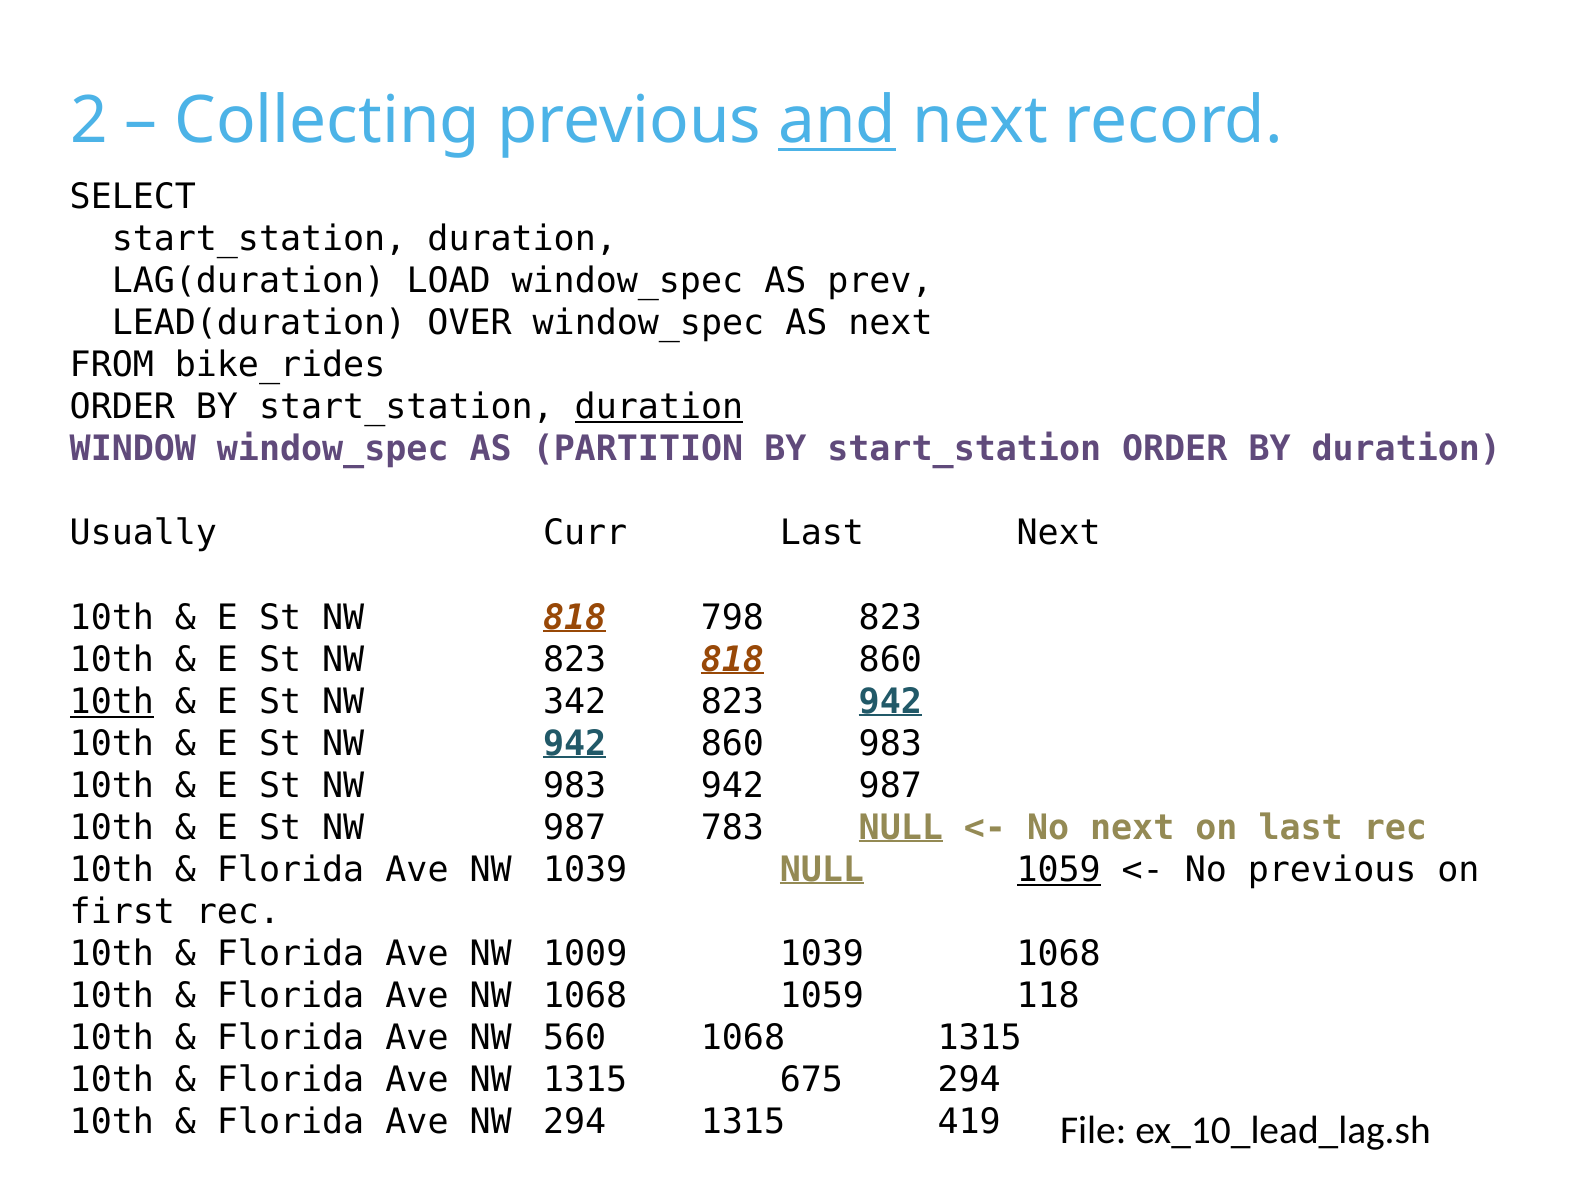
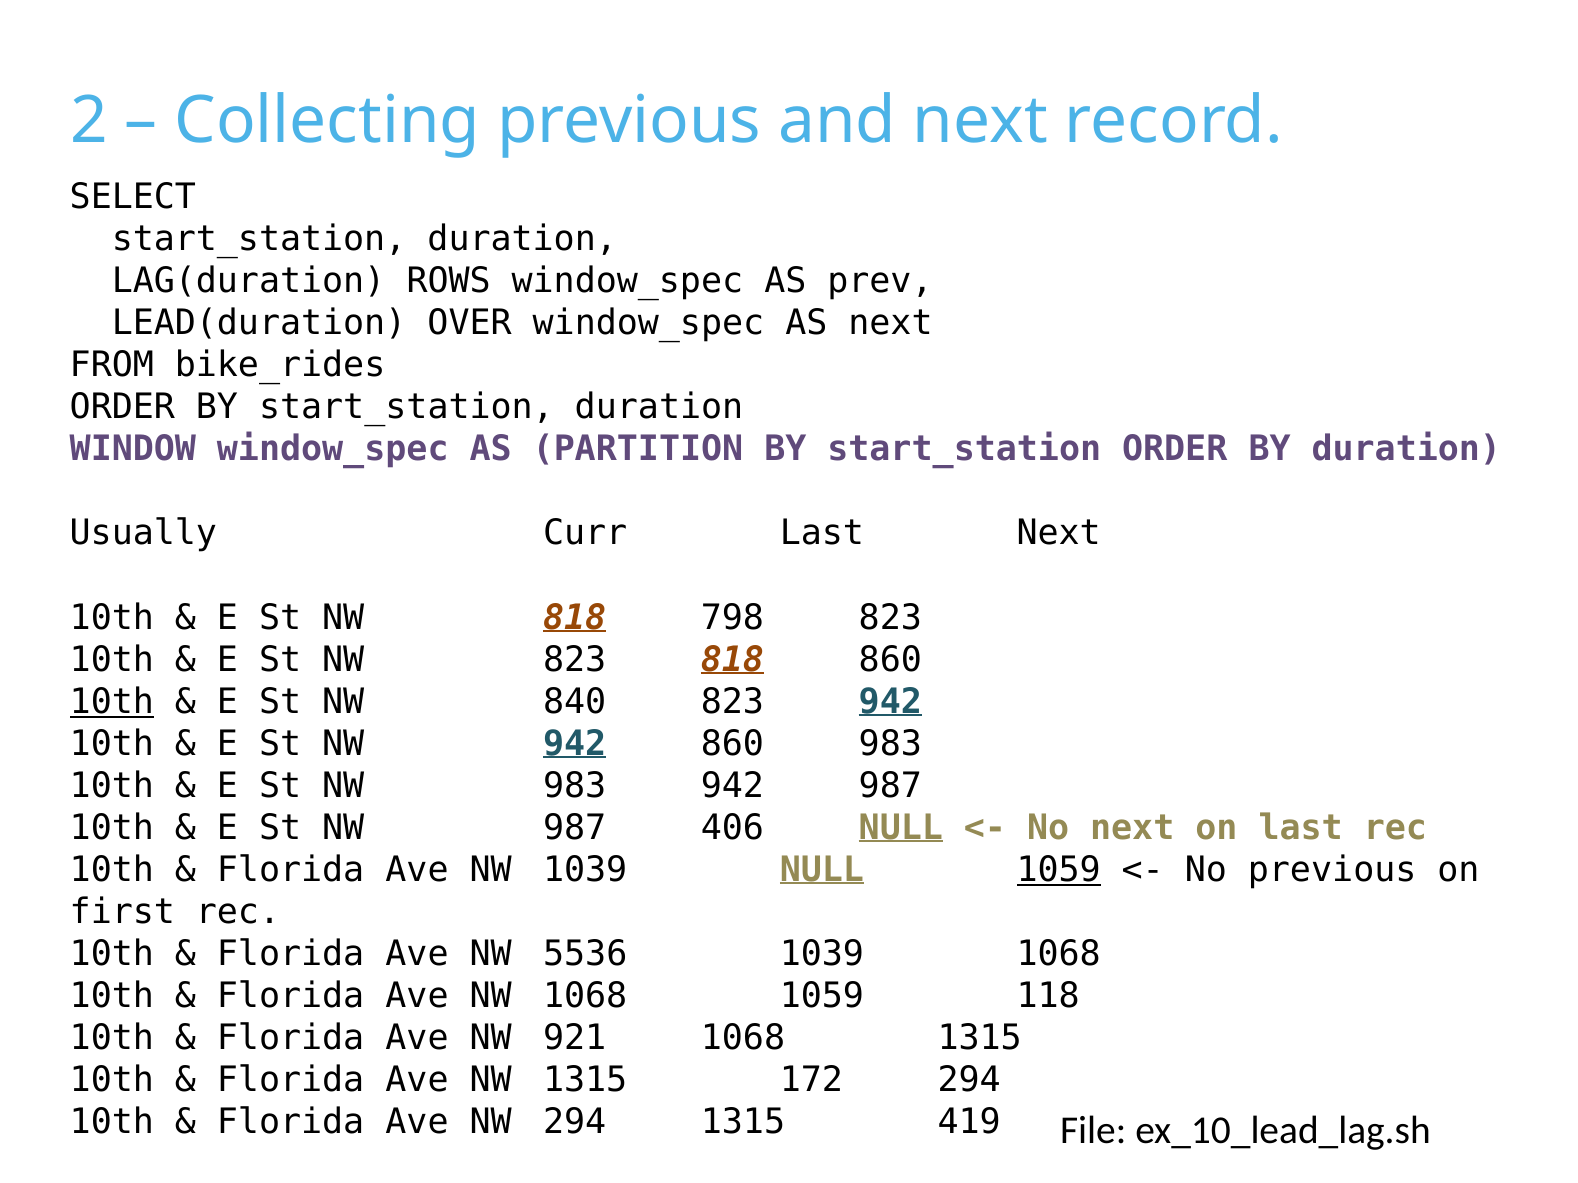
and underline: present -> none (837, 121)
LOAD: LOAD -> ROWS (449, 281)
duration underline: present -> none (659, 407)
342: 342 -> 840 (575, 702)
783: 783 -> 406 (732, 828)
1009: 1009 -> 5536 (585, 954)
560: 560 -> 921 (575, 1038)
675: 675 -> 172 (811, 1080)
